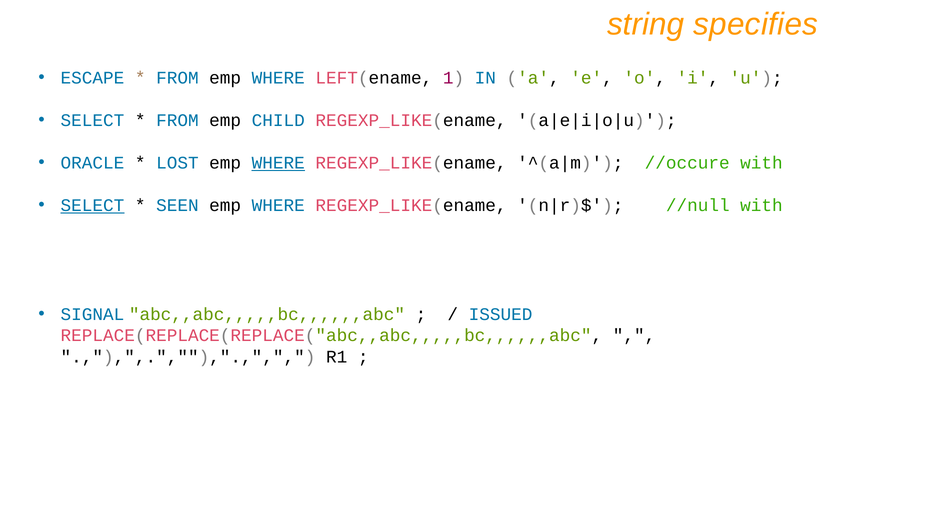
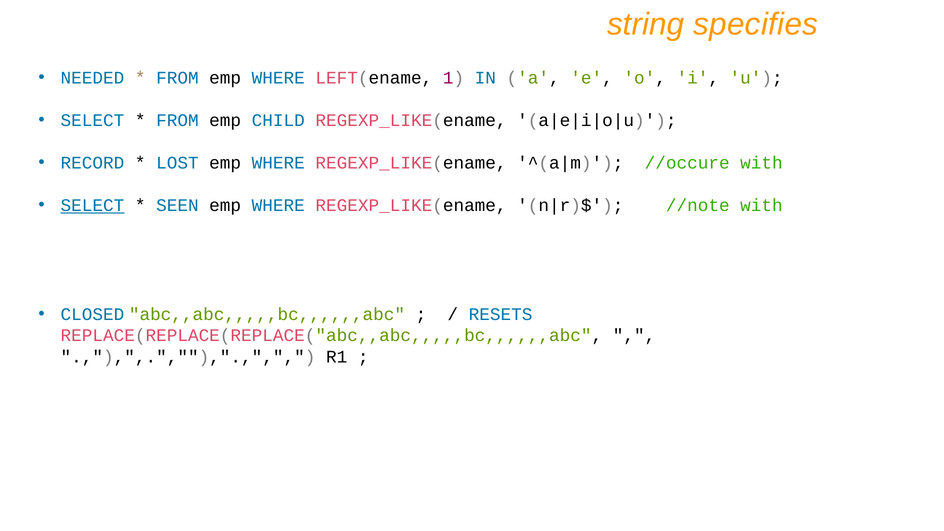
ESCAPE: ESCAPE -> NEEDED (92, 78)
ORACLE: ORACLE -> RECORD (92, 163)
WHERE underline: present -> none (278, 163)
//null: //null -> //note (698, 206)
SIGNAL: SIGNAL -> CLOSED (92, 314)
ISSUED: ISSUED -> RESETS (501, 314)
